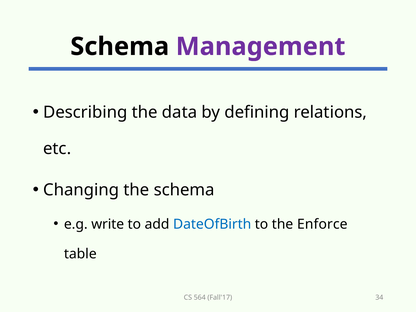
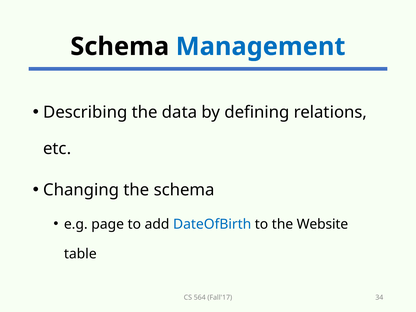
Management colour: purple -> blue (261, 47)
write: write -> page (108, 224)
Enforce: Enforce -> Website (322, 224)
